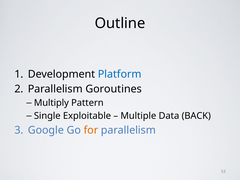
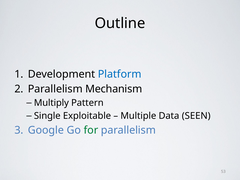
Goroutines: Goroutines -> Mechanism (114, 89)
BACK: BACK -> SEEN (196, 116)
for colour: orange -> green (91, 130)
